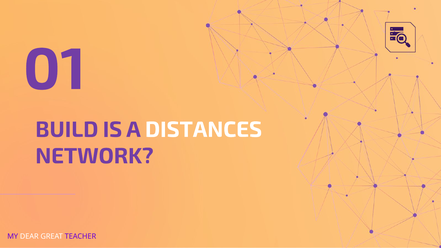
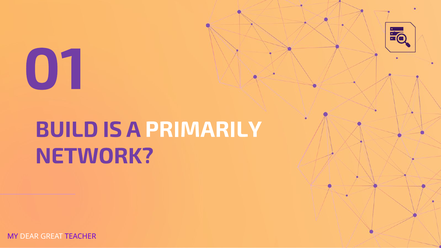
DISTANCES: DISTANCES -> PRIMARILY (203, 130)
